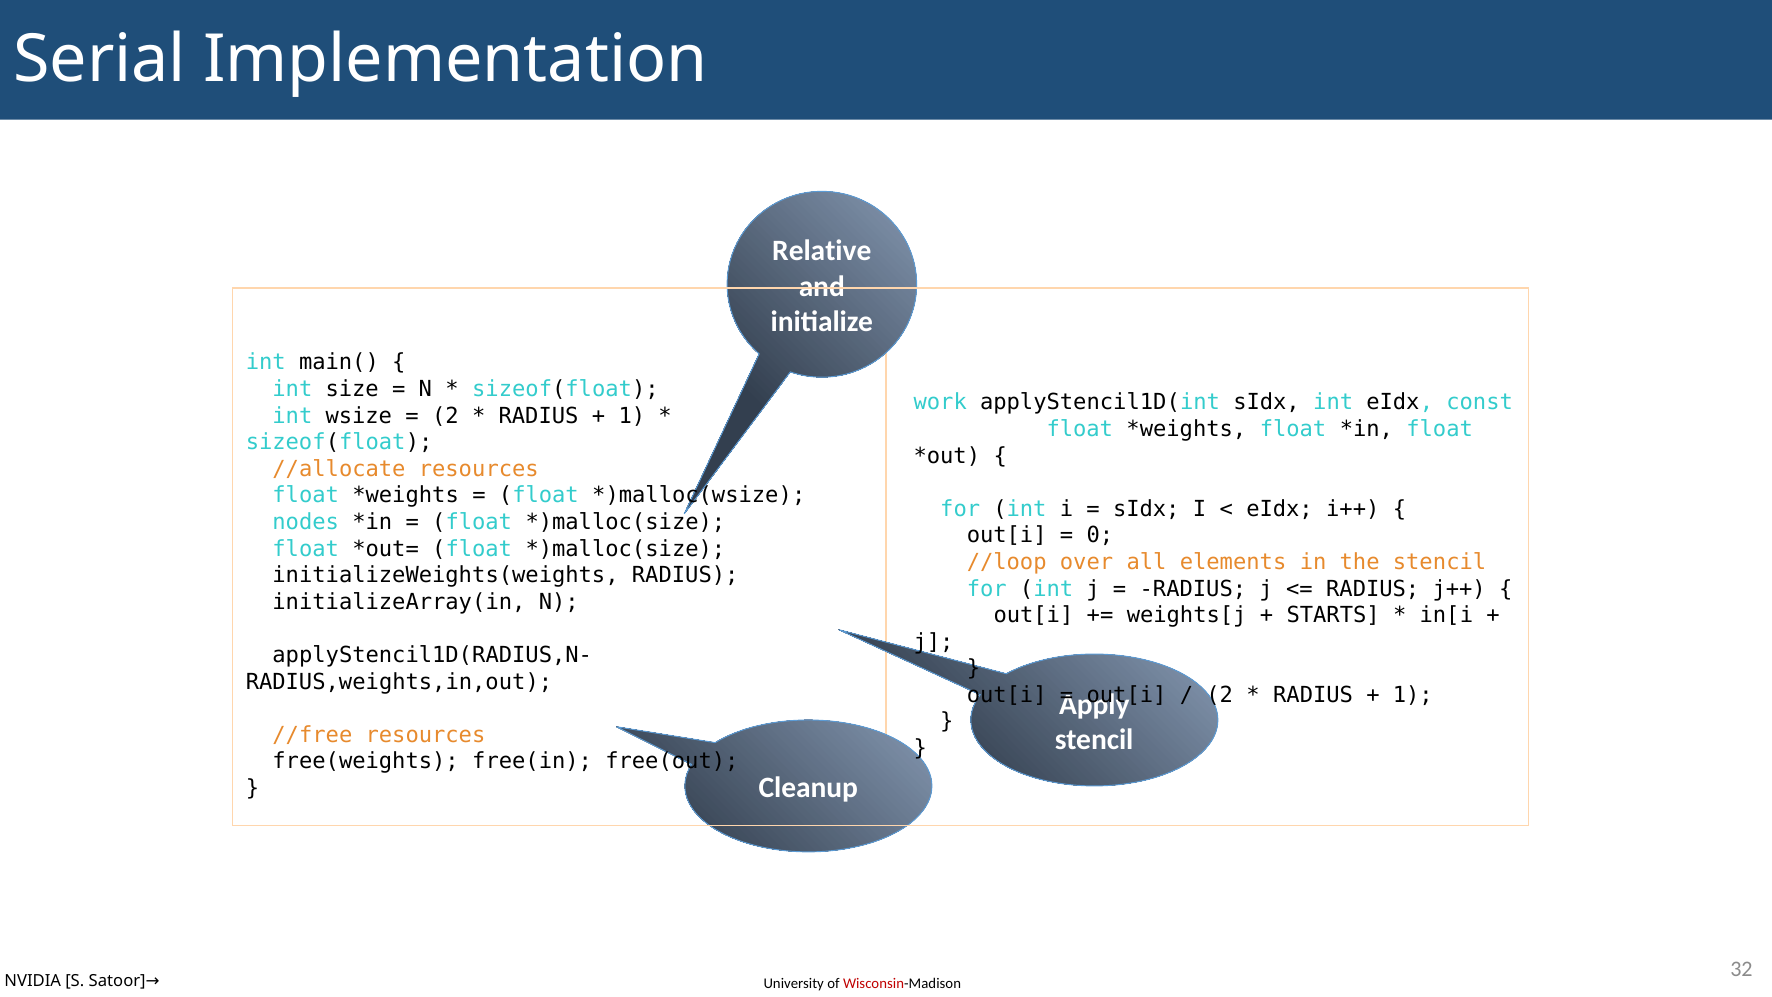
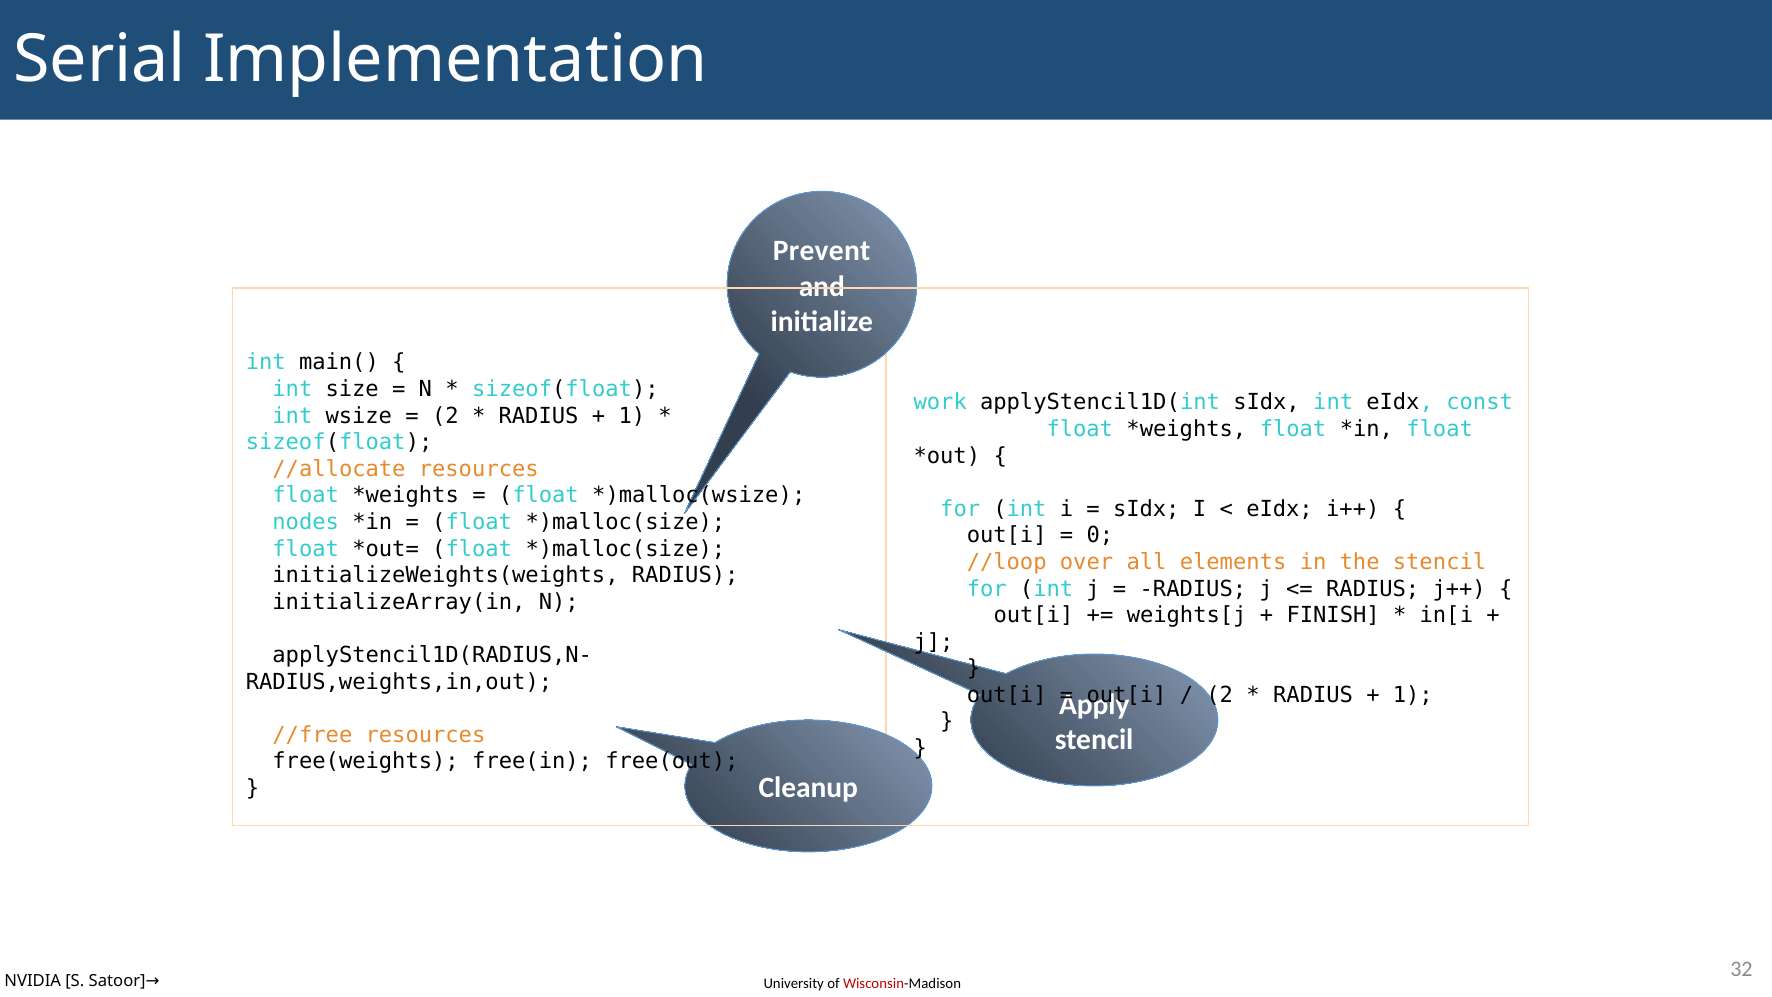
Relative: Relative -> Prevent (822, 251)
STARTS: STARTS -> FINISH (1333, 615)
